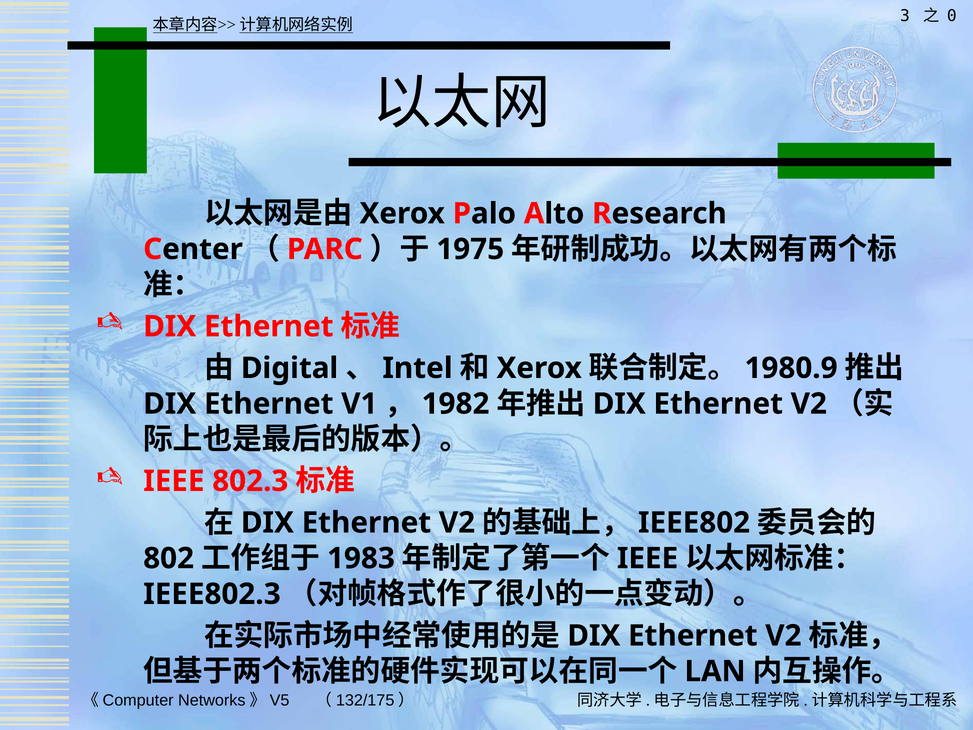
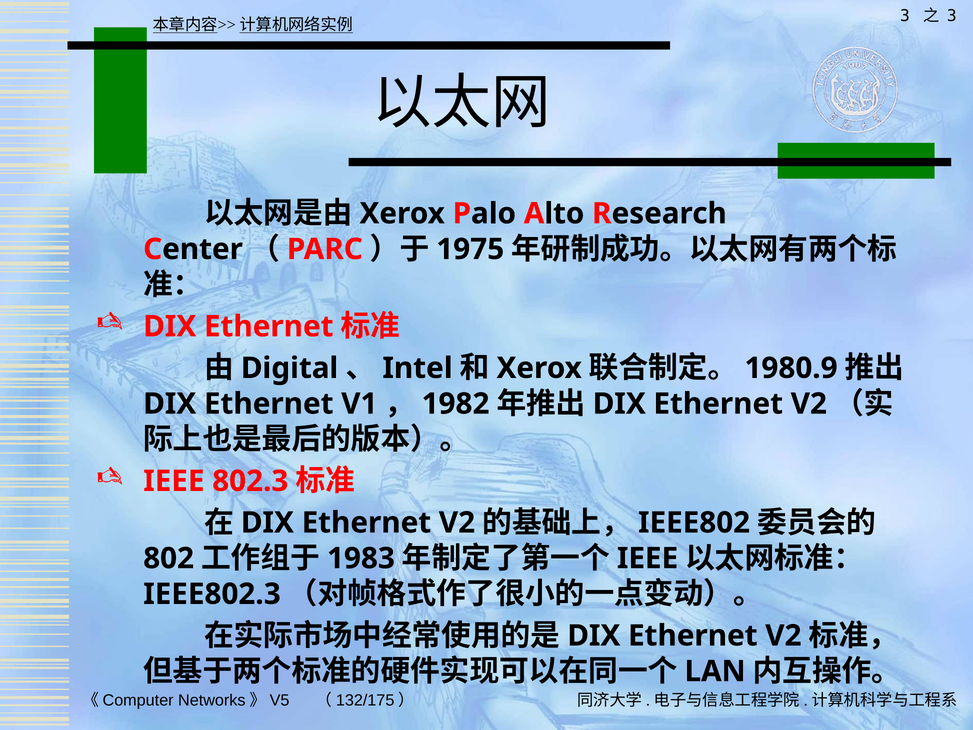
0: 0 -> 3 (952, 16)
